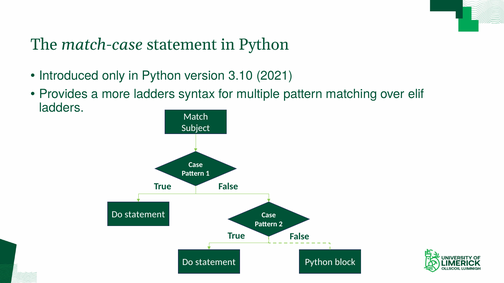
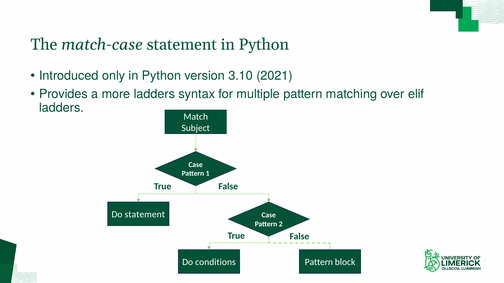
statement: statement -> conditions (215, 263)
Python: Python -> Pattern (319, 263)
